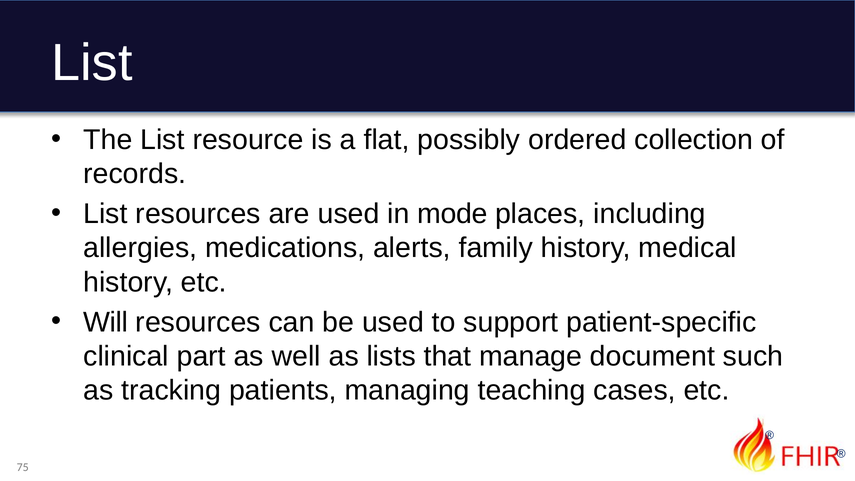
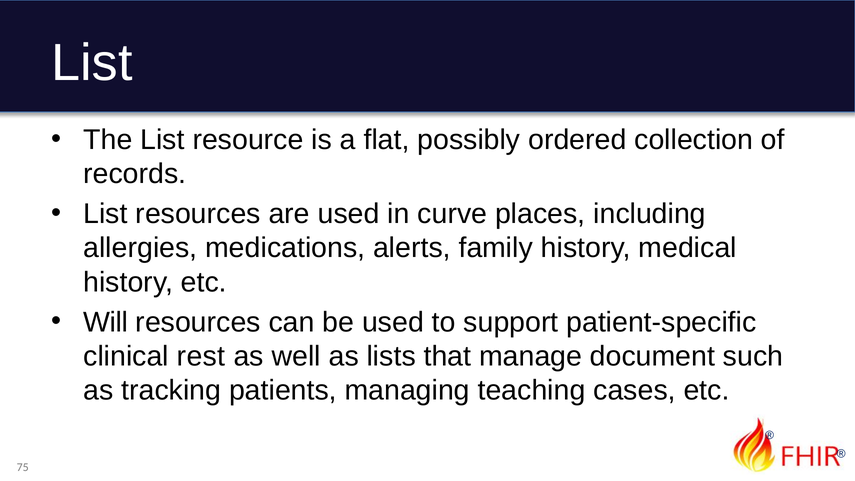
mode: mode -> curve (452, 214)
part: part -> rest (201, 356)
